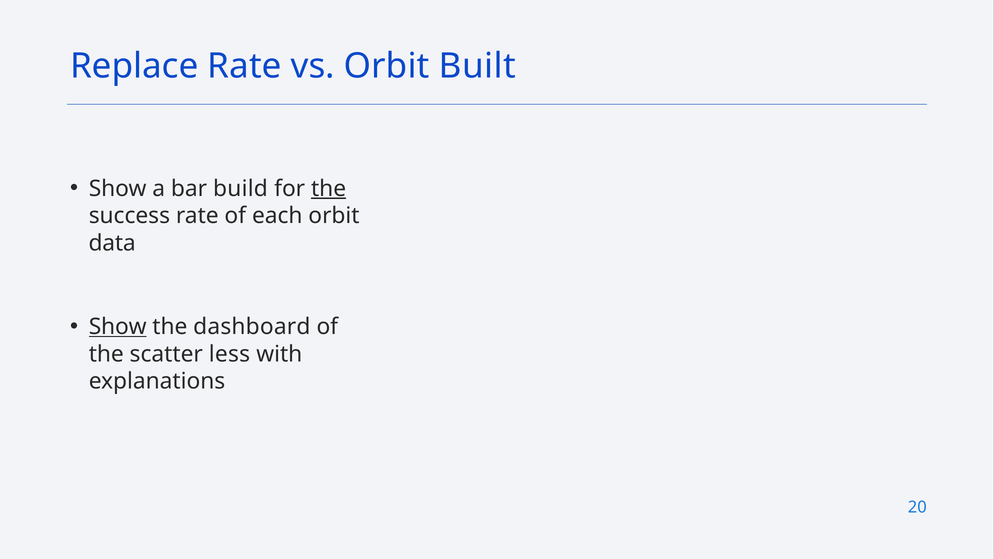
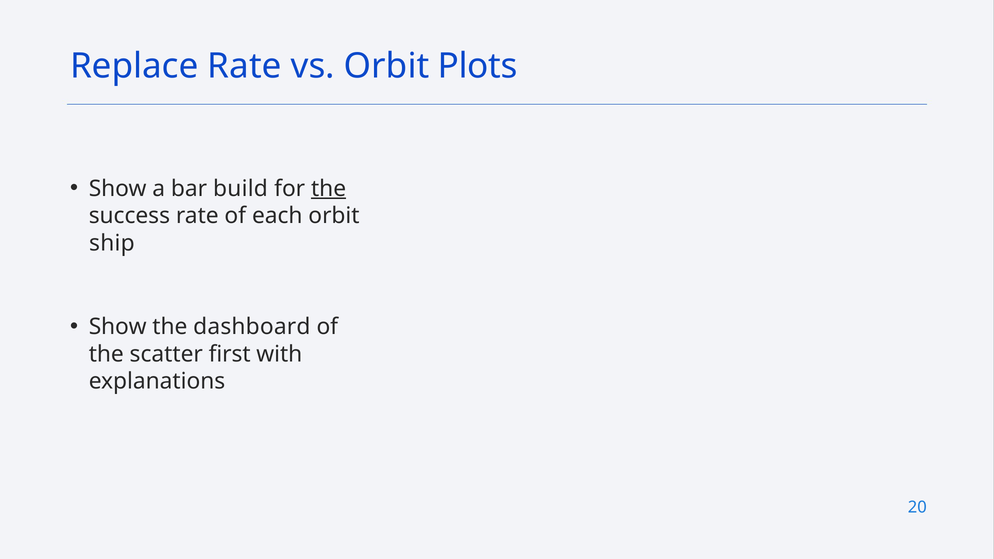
Built: Built -> Plots (478, 66)
data: data -> ship (112, 243)
Show underline: present -> none (118, 327)
less: less -> first (230, 354)
